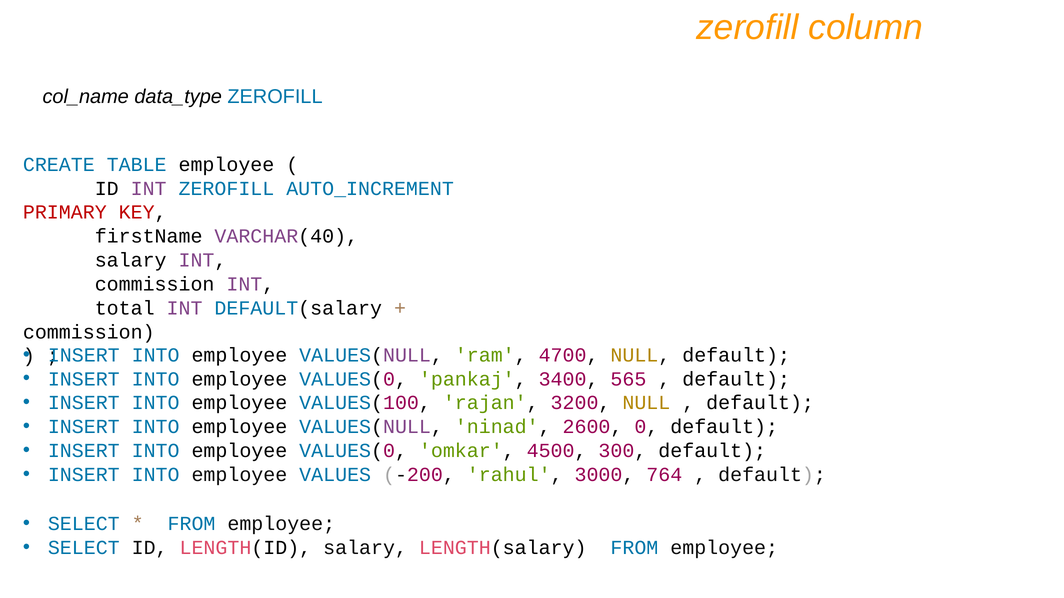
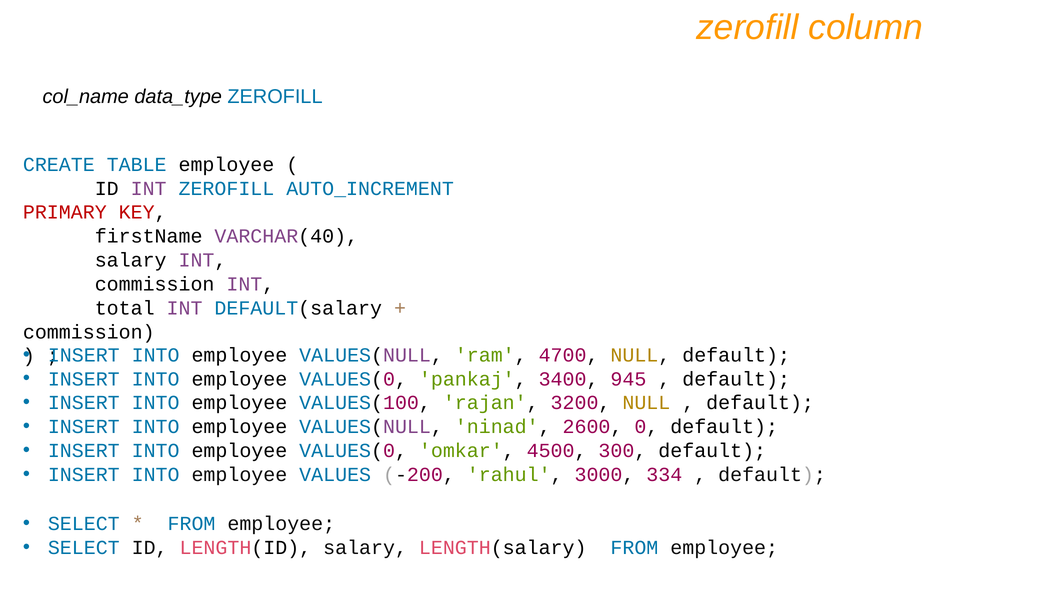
565: 565 -> 945 (628, 379)
764: 764 -> 334 (664, 475)
